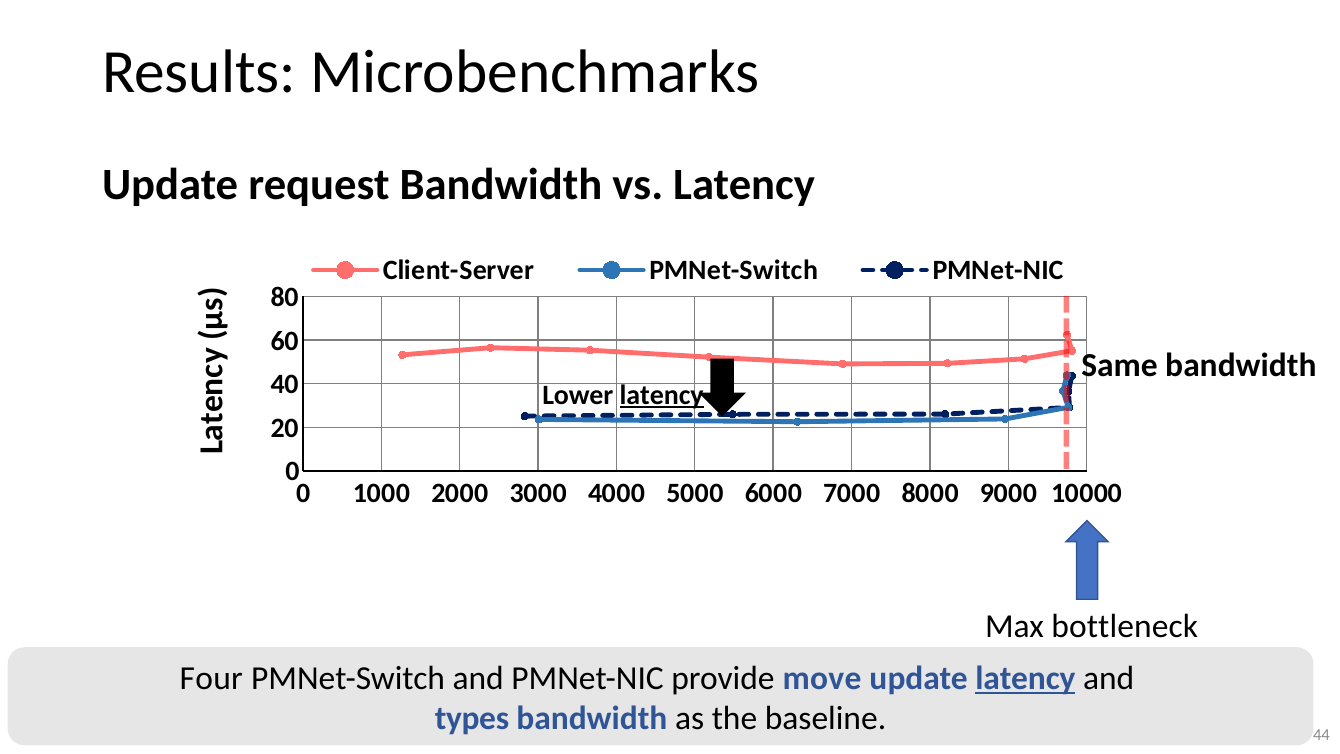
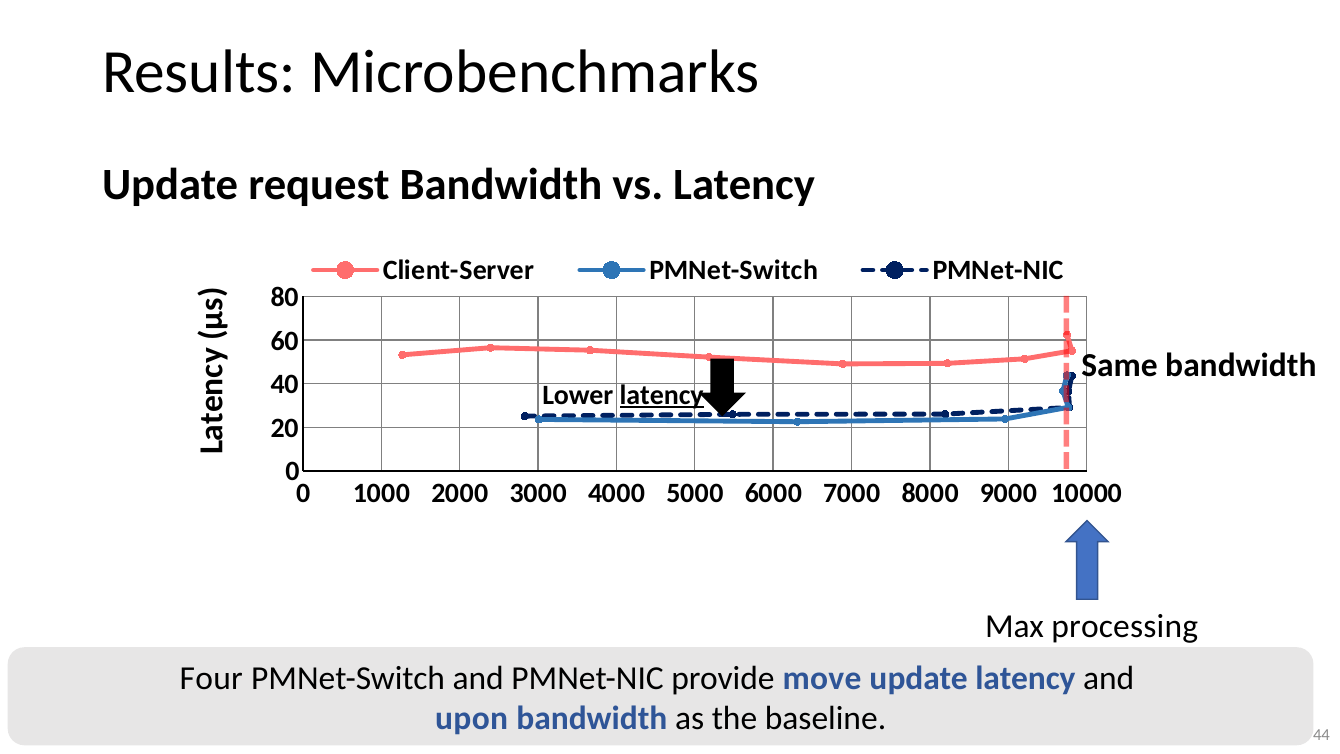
bottleneck: bottleneck -> processing (1125, 626)
latency underline: present -> none (1025, 678)
types: types -> upon (472, 718)
